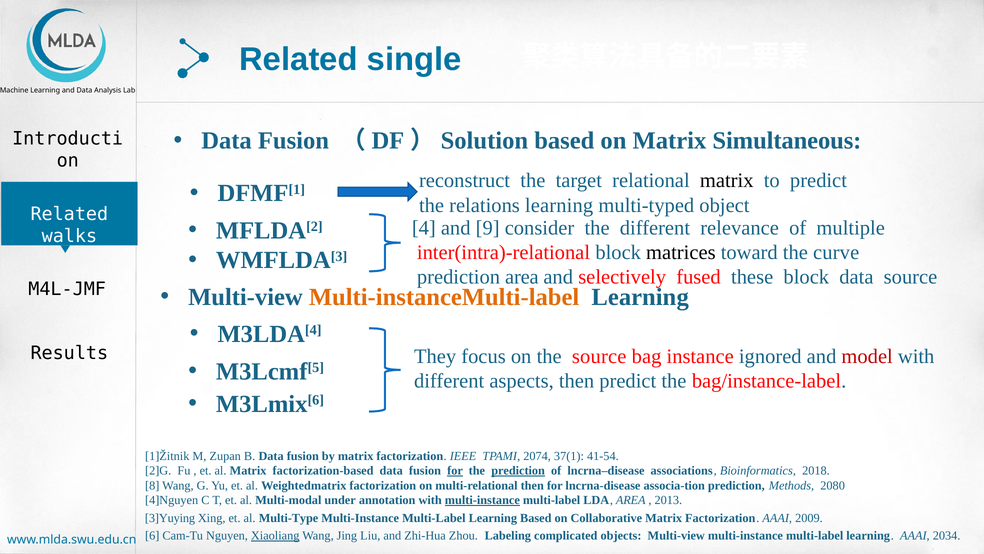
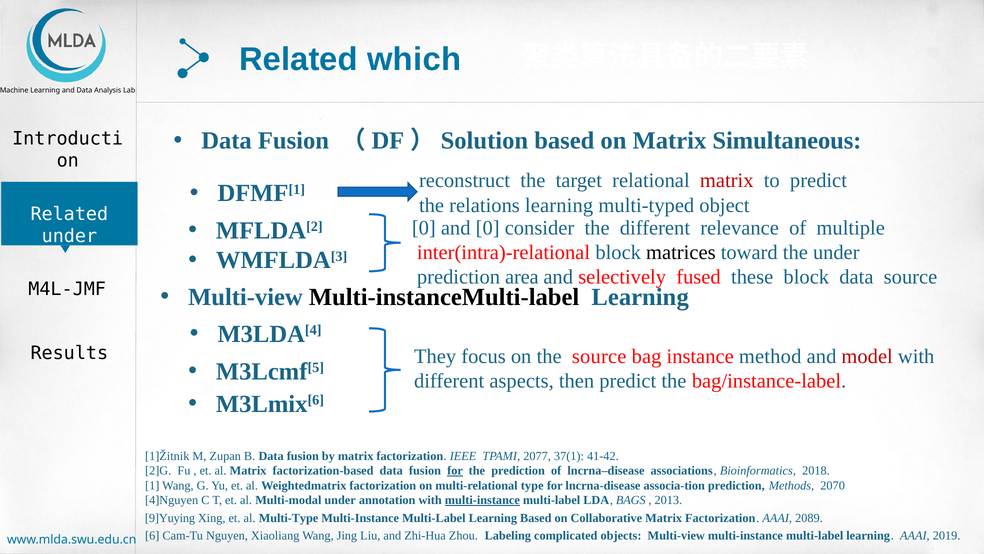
single: single -> which (414, 59)
matrix colour: black -> red (727, 180)
4: 4 -> 0 (424, 228)
and 9: 9 -> 0 (488, 228)
walks: walks -> under (69, 236)
the curve: curve -> under (836, 252)
Multi-instanceMulti-label colour: orange -> black (444, 297)
ignored: ignored -> method (770, 356)
2074: 2074 -> 2077 (537, 456)
41-54: 41-54 -> 41-42 (603, 456)
prediction underline: present -> none (518, 470)
8: 8 -> 1 (152, 485)
multi-relational then: then -> type (532, 485)
2080: 2080 -> 2070 (833, 485)
LDA AREA: AREA -> BAGS (631, 500)
3]Yuying: 3]Yuying -> 9]Yuying (170, 518)
2009: 2009 -> 2089 (809, 518)
Xiaoliang underline: present -> none (275, 535)
2034: 2034 -> 2019 (947, 535)
